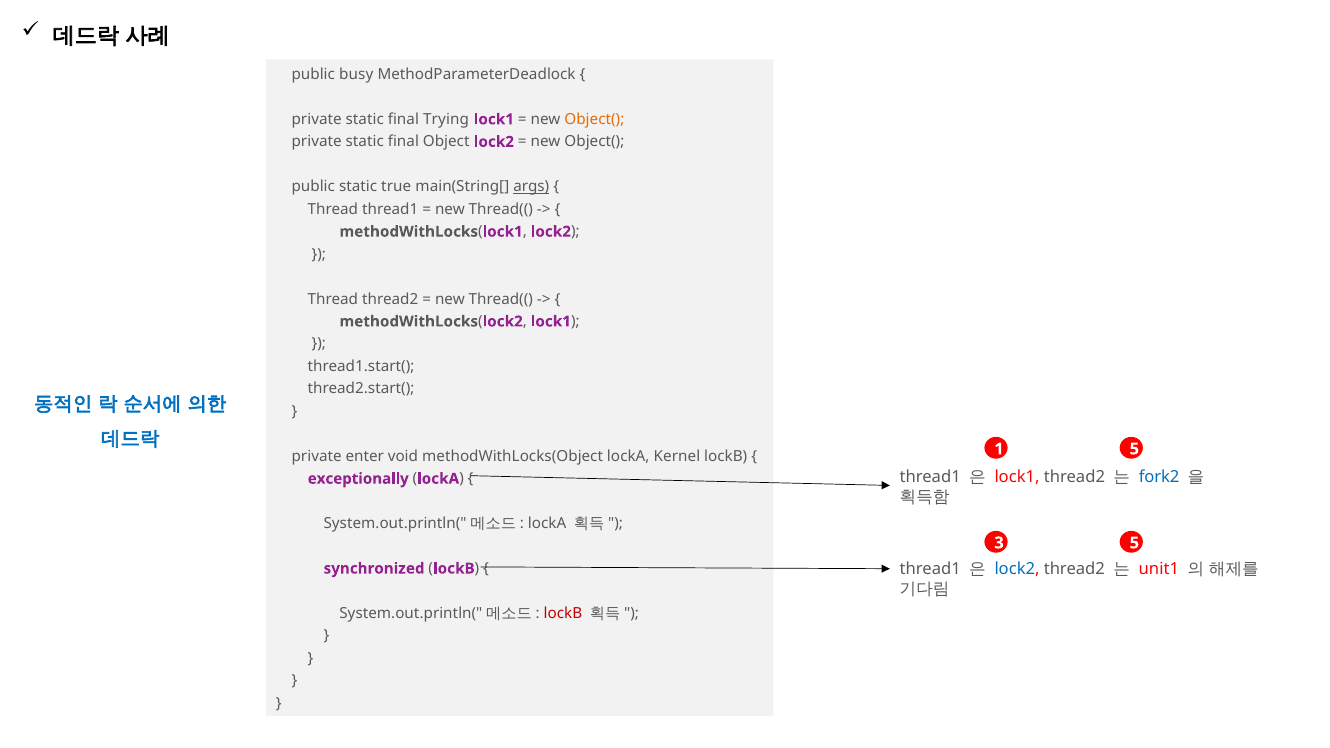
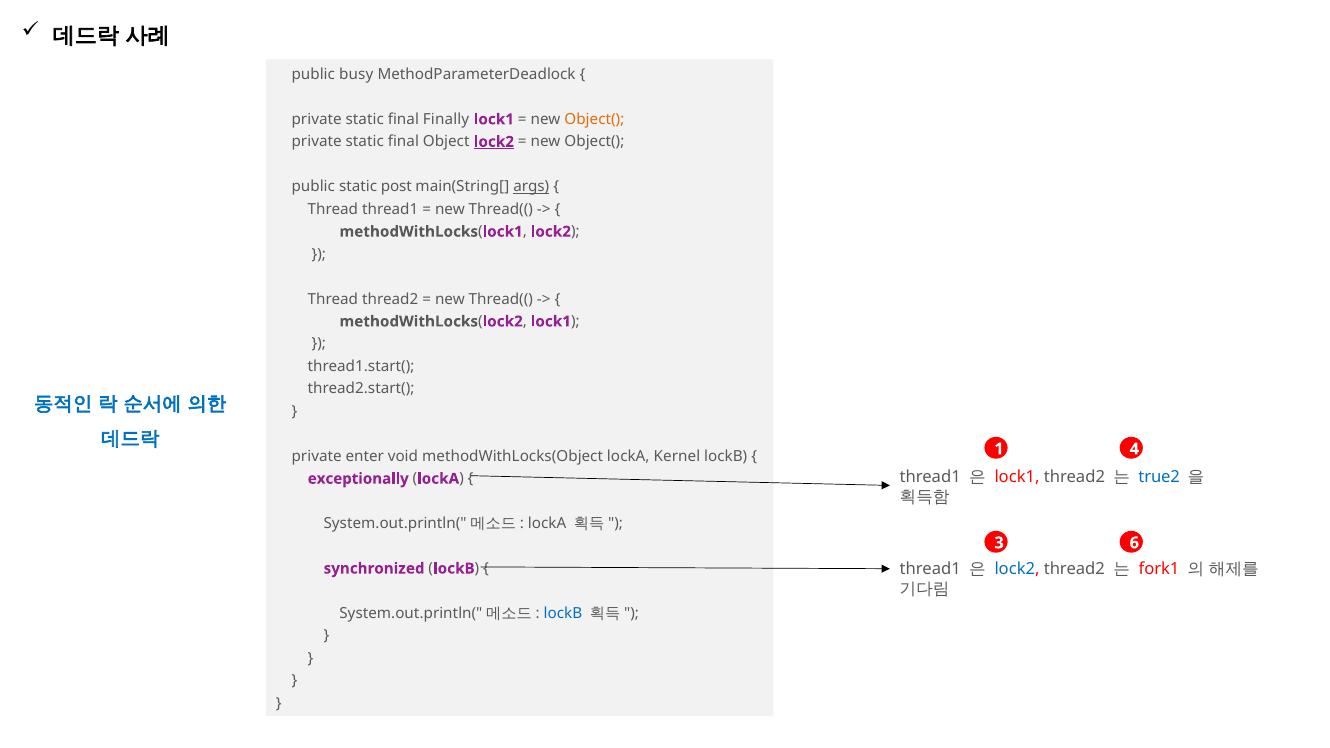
Trying: Trying -> Finally (446, 119)
lock2 underline: none -> present (494, 142)
true: true -> post (396, 187)
1 5: 5 -> 4 (1134, 449)
fork2: fork2 -> true2 (1159, 477)
3 5: 5 -> 6 (1134, 543)
unit1: unit1 -> fork1 (1159, 569)
lockB colour: red -> blue (563, 614)
